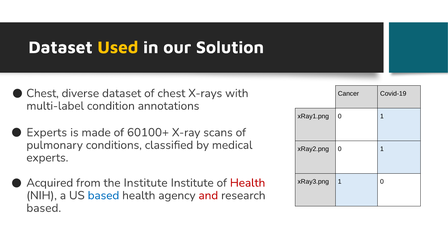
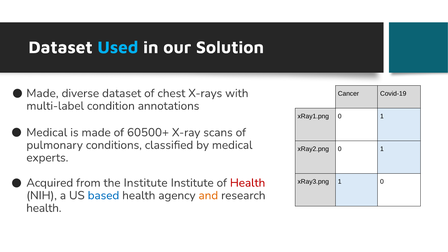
Used colour: yellow -> light blue (118, 47)
Chest: Chest -> Made (42, 93)
Experts: Experts -> Medical (47, 132)
60100+: 60100+ -> 60500+ (148, 132)
and colour: red -> orange (208, 195)
based: based -> health (44, 208)
